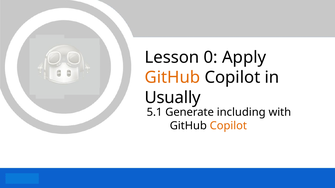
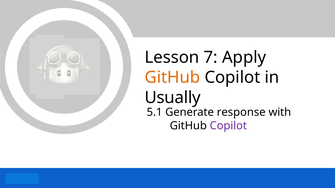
0: 0 -> 7 (211, 58)
including: including -> response (241, 113)
Copilot colour: orange -> purple (228, 126)
